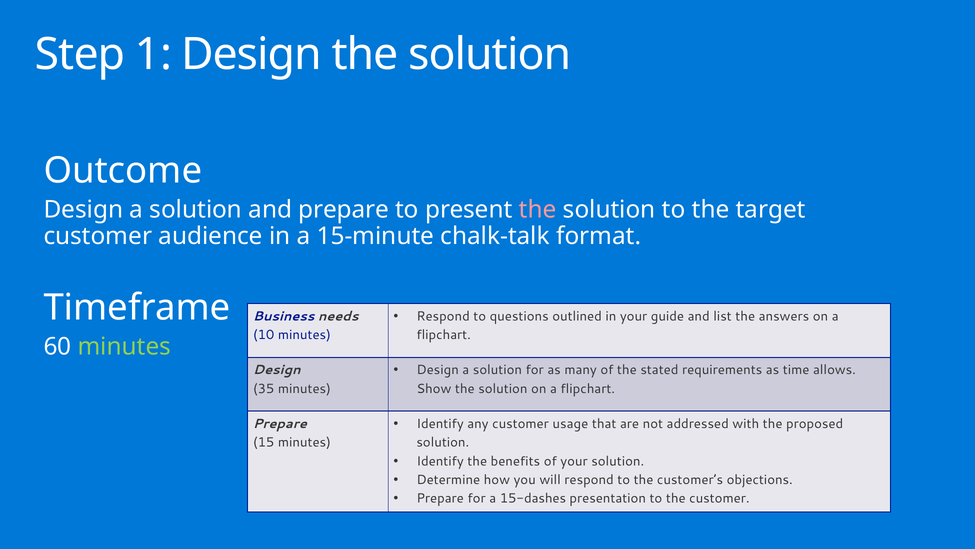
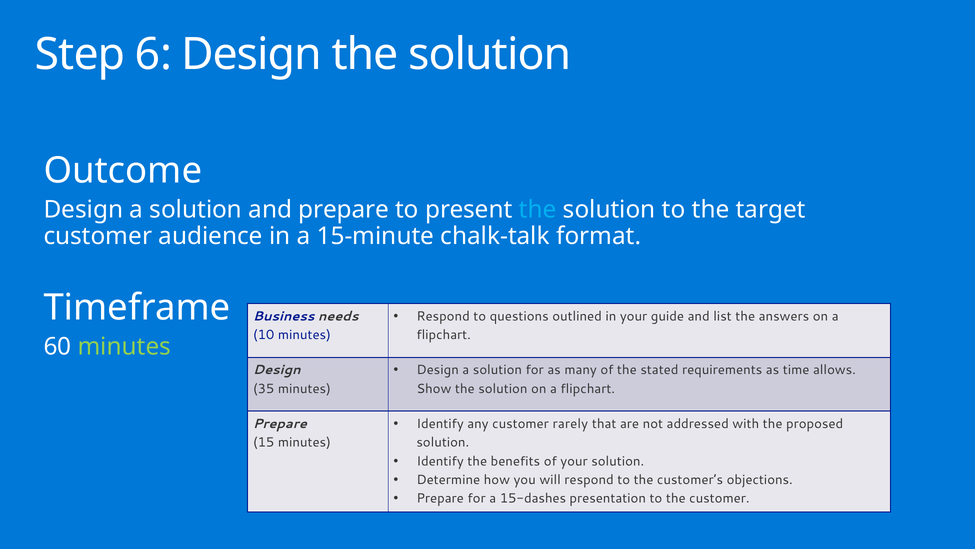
1: 1 -> 6 (153, 54)
the colour: pink -> light blue (538, 210)
usage: usage -> rarely (570, 423)
